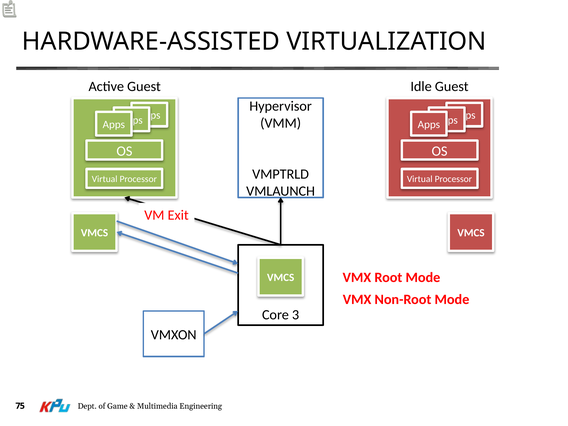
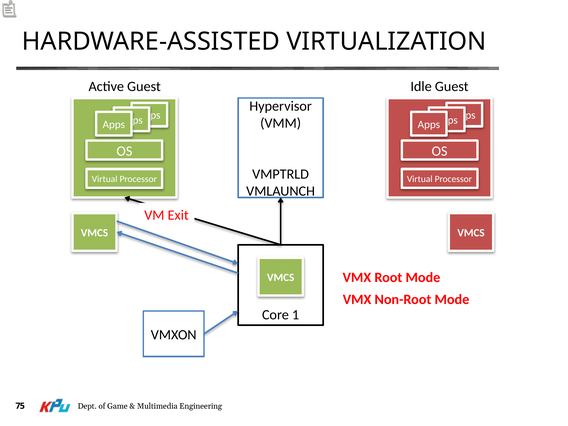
3: 3 -> 1 (296, 315)
